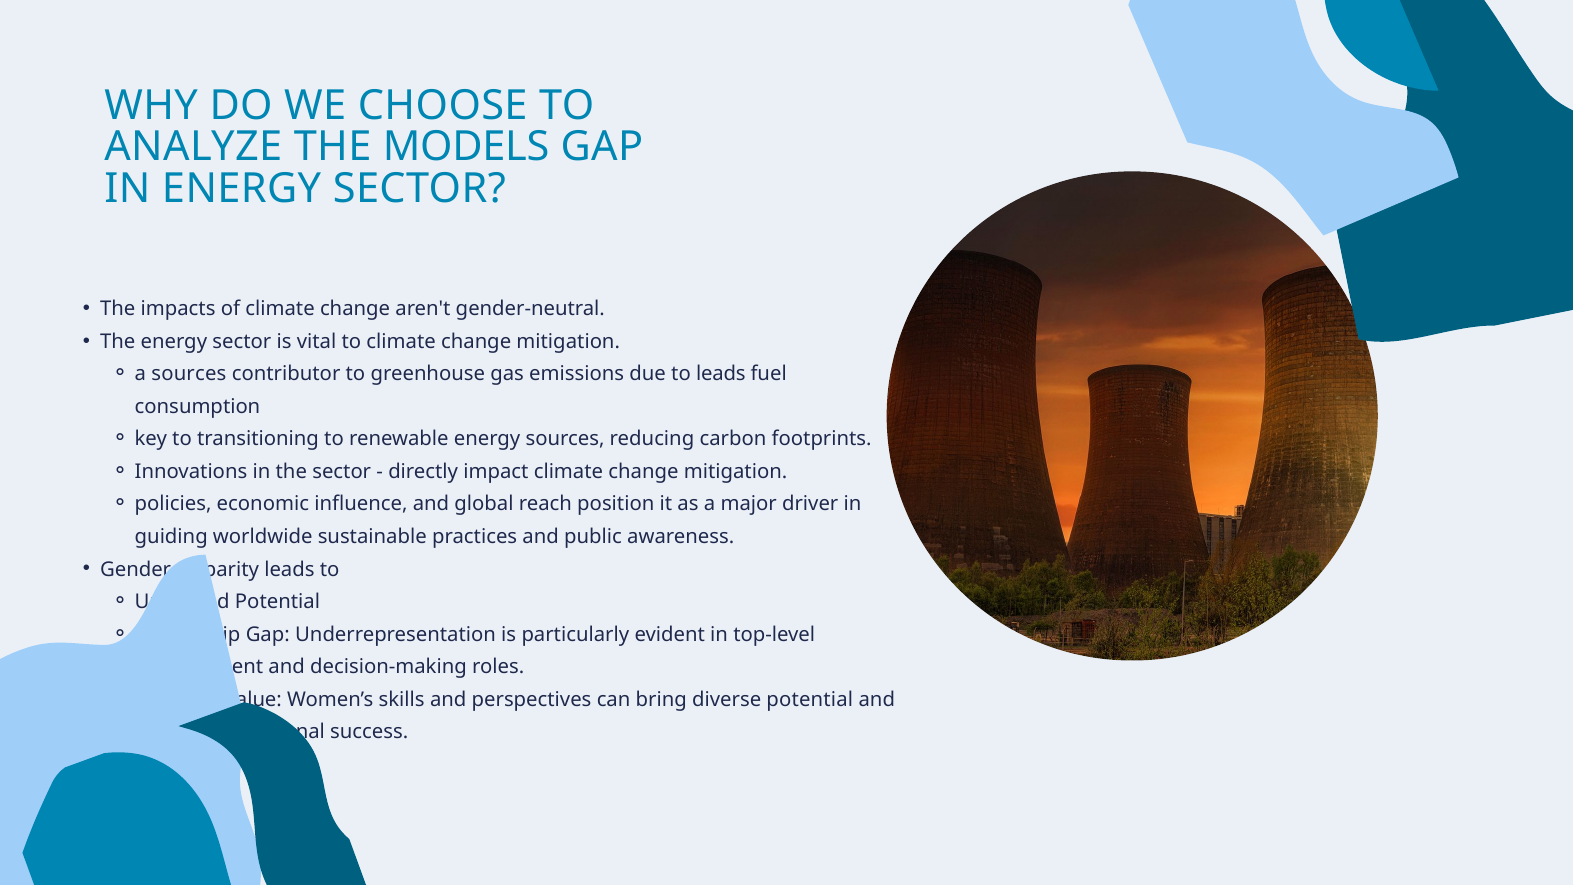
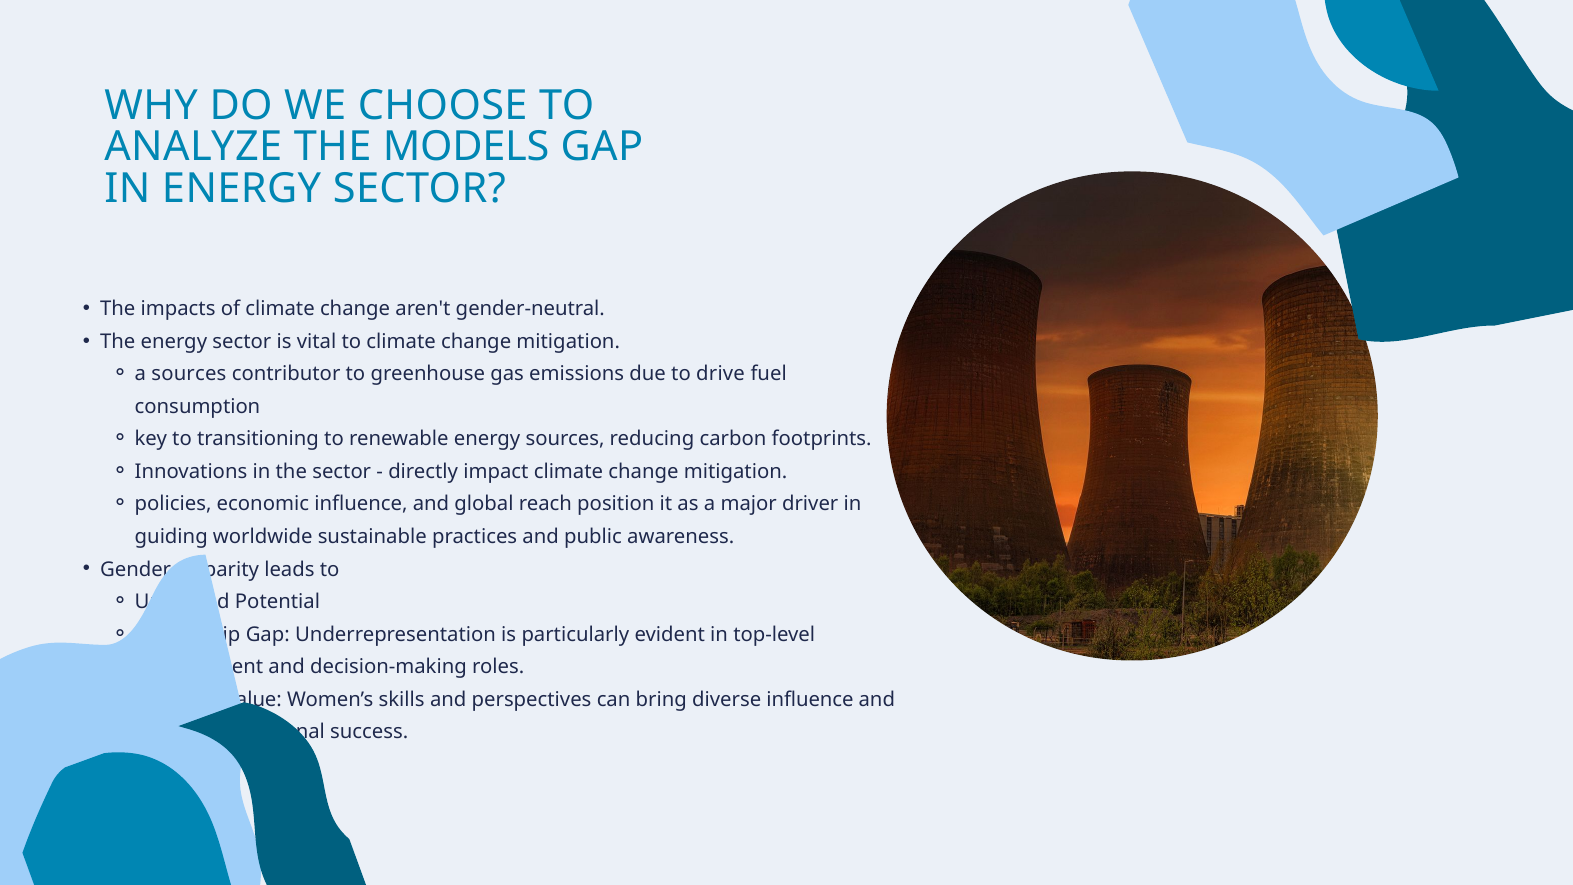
to leads: leads -> drive (721, 374)
diverse potential: potential -> influence (810, 699)
